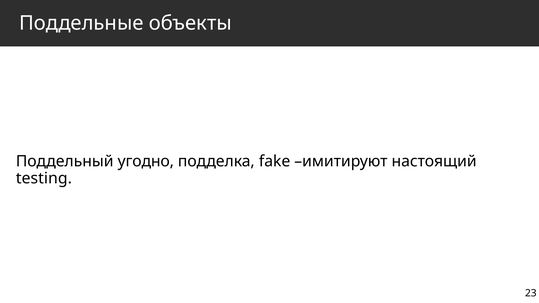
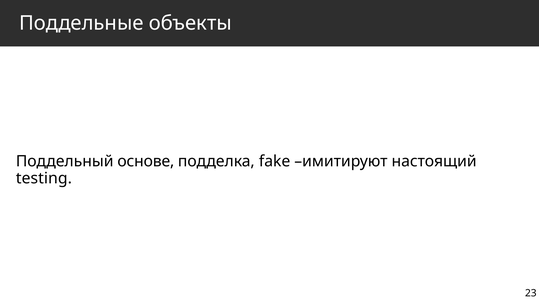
угодно: угодно -> основе (146, 162)
